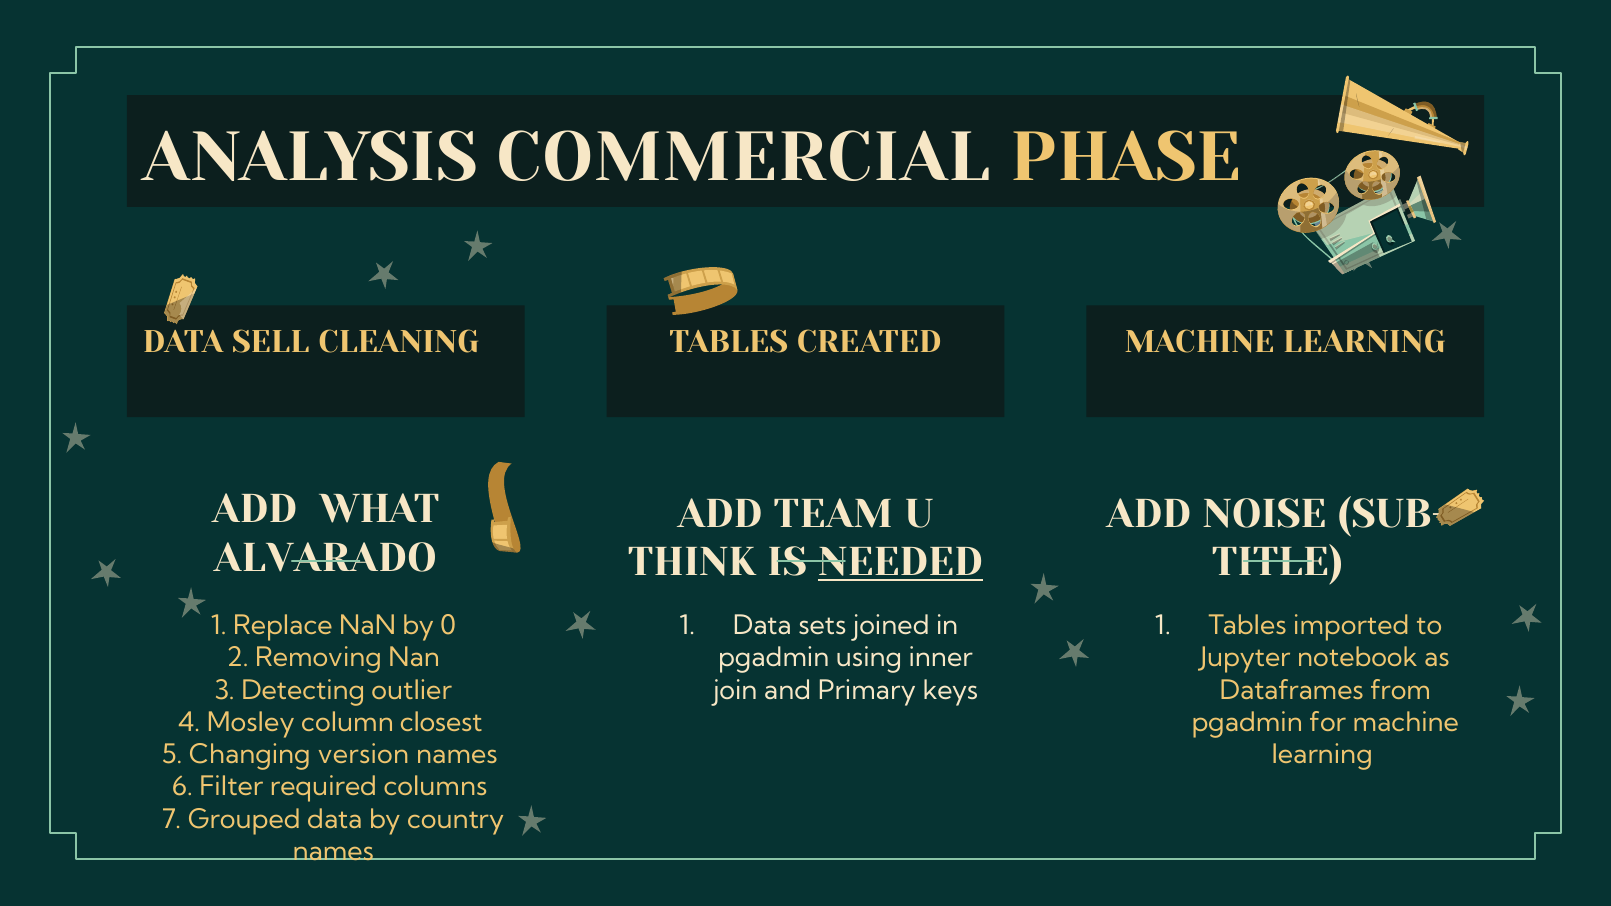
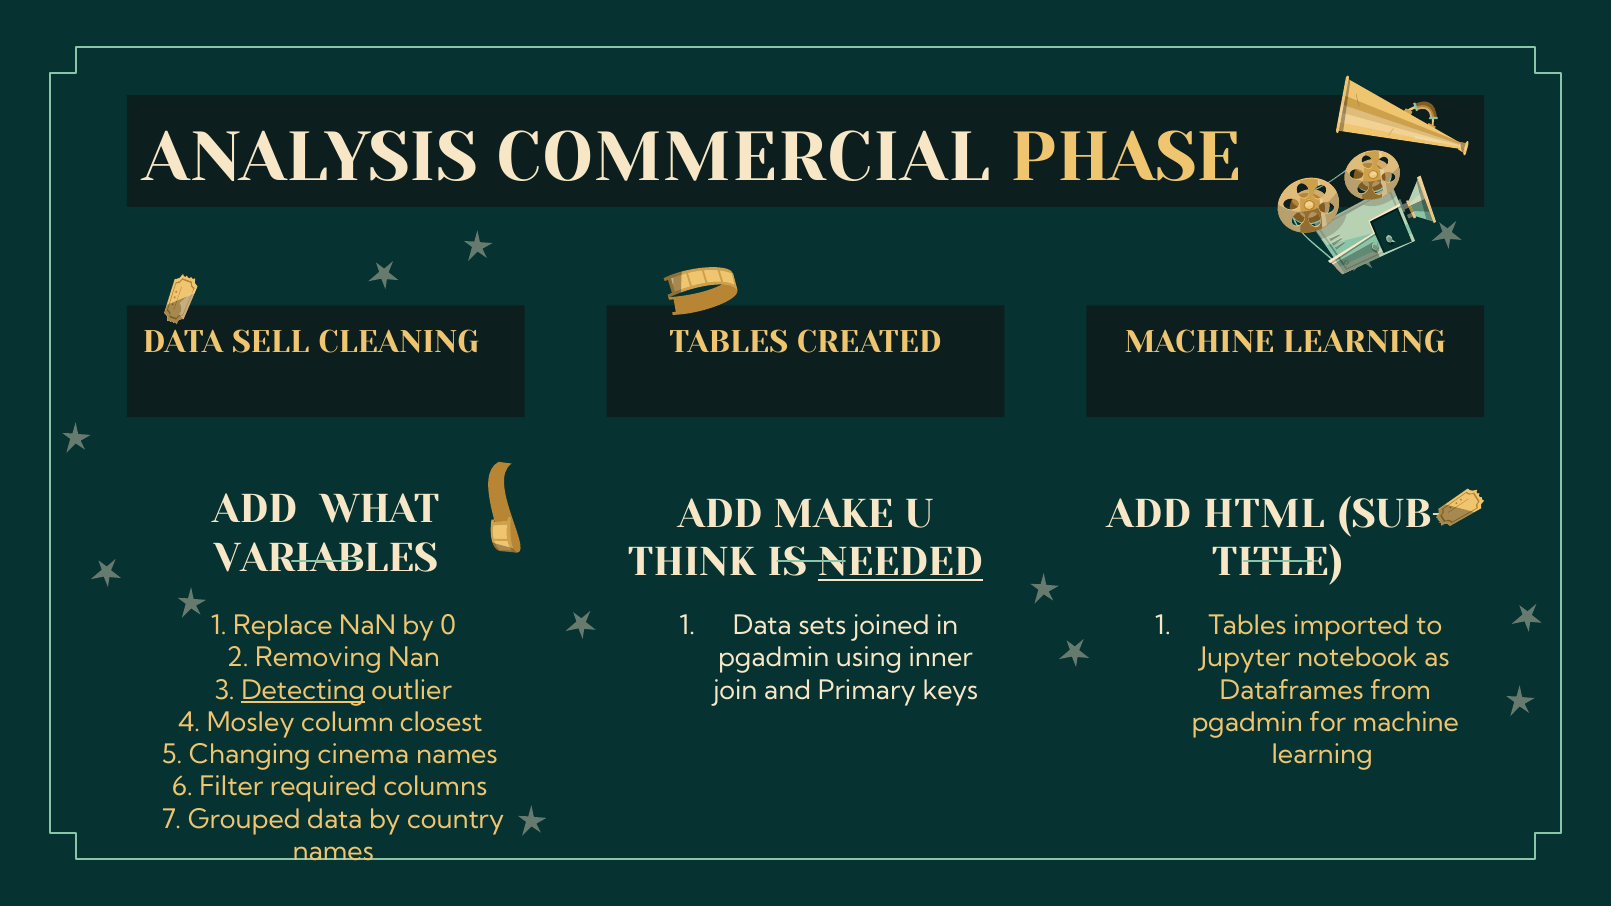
TEAM: TEAM -> MAKE (834, 514)
NOISE: NOISE -> HTML (1264, 514)
ALVARADO: ALVARADO -> VARIABLES (326, 558)
Detecting underline: none -> present (303, 690)
version: version -> cinema (363, 755)
